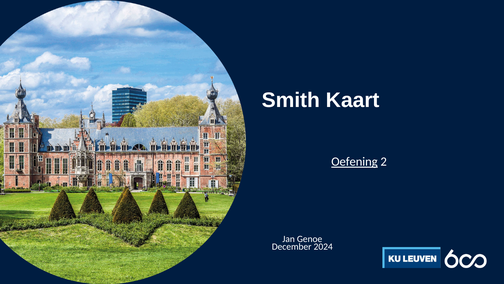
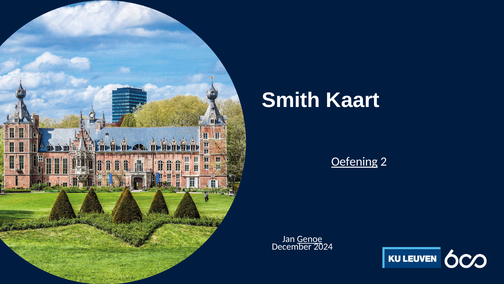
Genoe underline: none -> present (310, 239)
